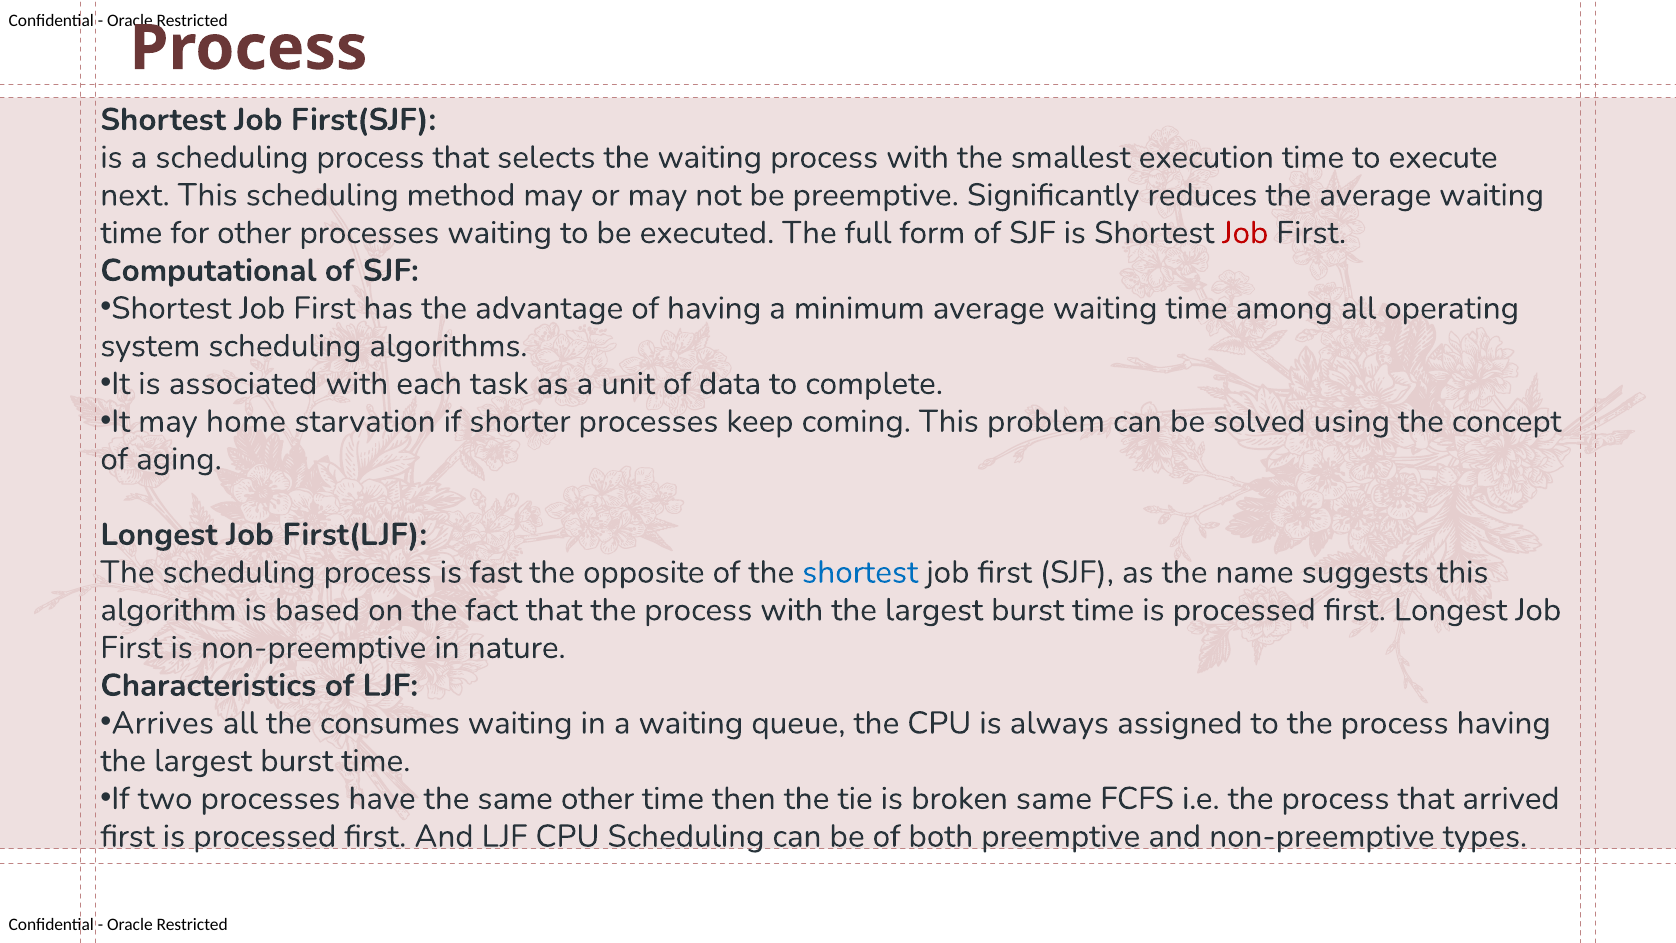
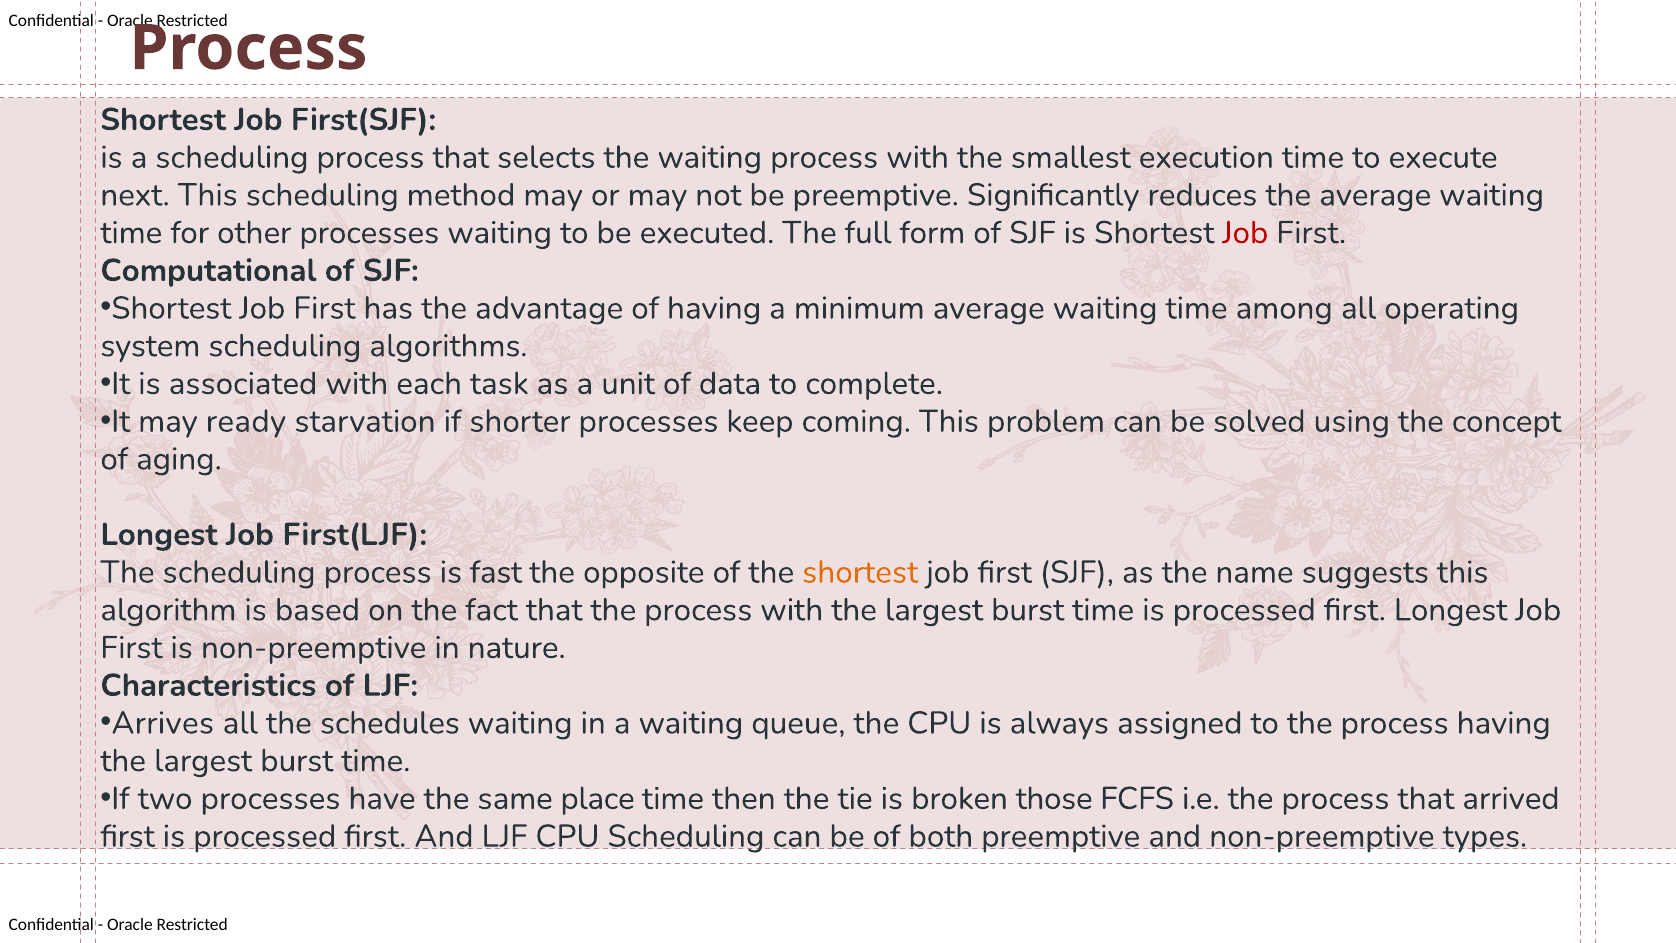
home: home -> ready (246, 421)
shortest colour: blue -> orange (860, 572)
consumes: consumes -> schedules (390, 723)
same other: other -> place (598, 798)
broken same: same -> those (1054, 798)
